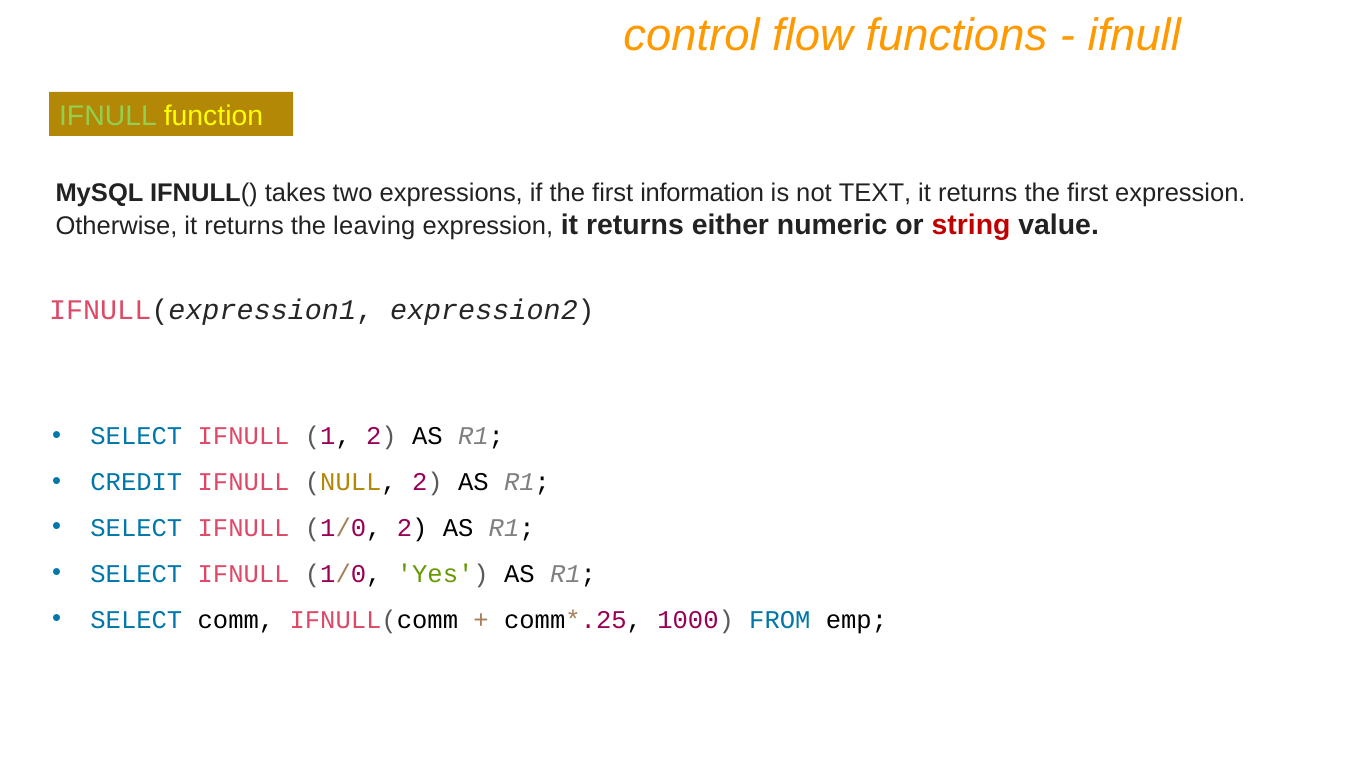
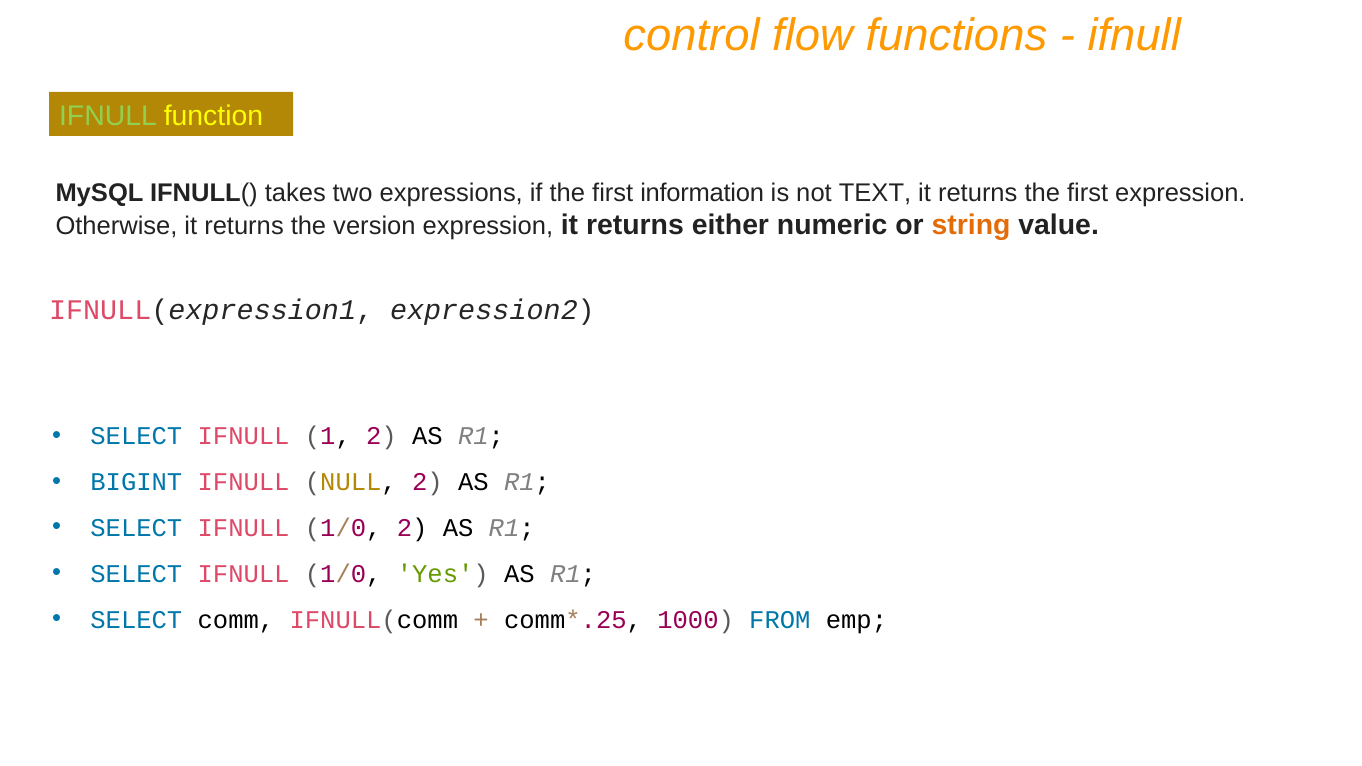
leaving: leaving -> version (374, 226)
string colour: red -> orange (971, 225)
CREDIT: CREDIT -> BIGINT (136, 482)
